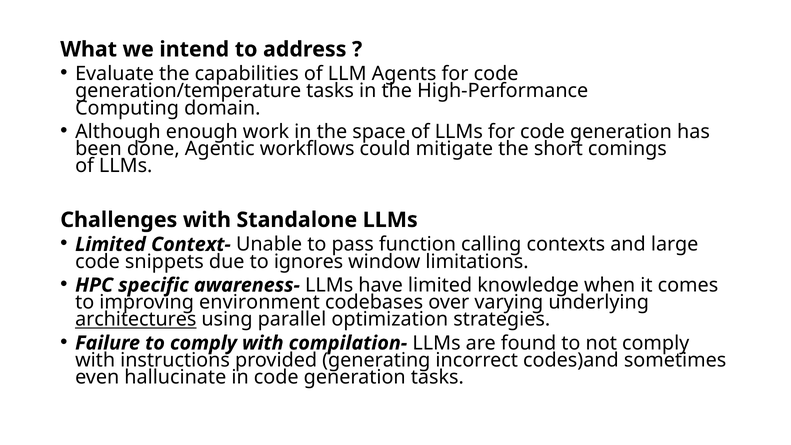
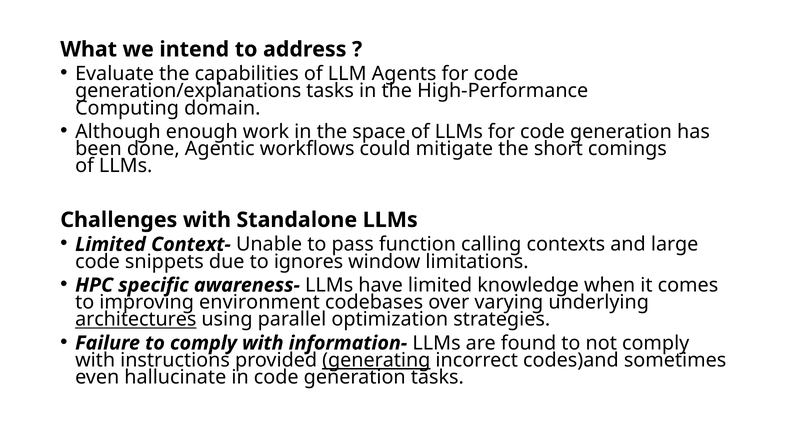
generation/temperature: generation/temperature -> generation/explanations (188, 91)
compilation: compilation -> information (345, 343)
generating underline: none -> present (376, 360)
